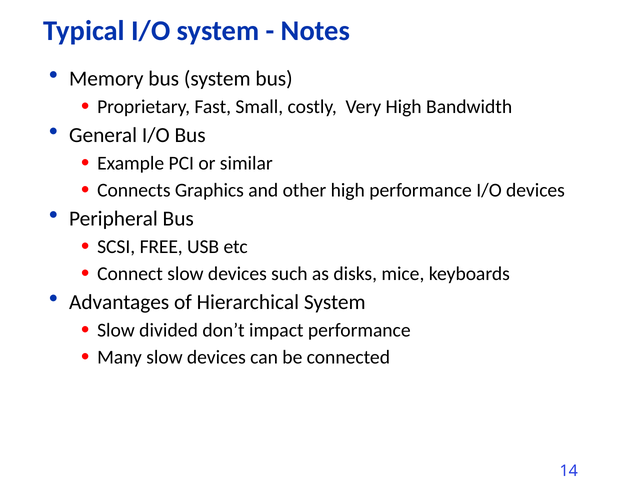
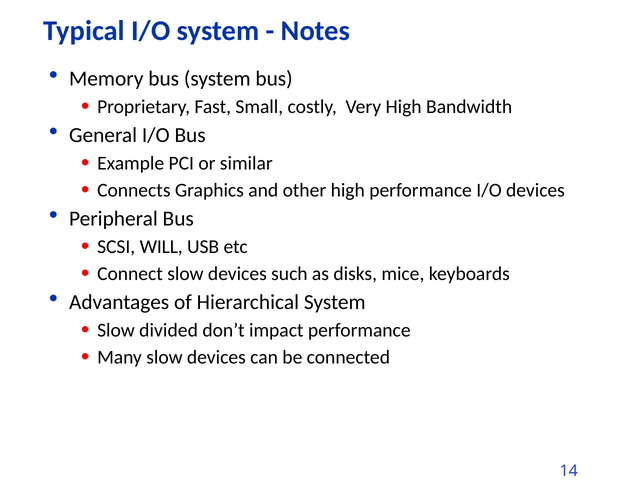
FREE: FREE -> WILL (161, 247)
